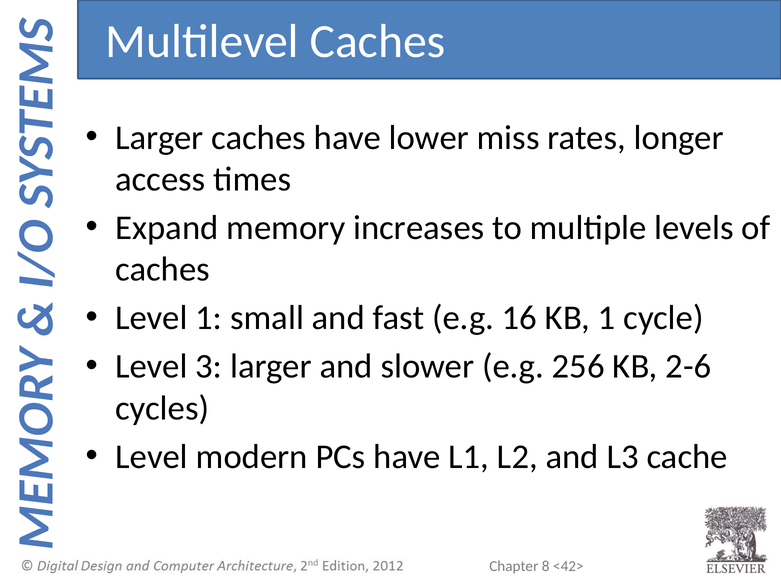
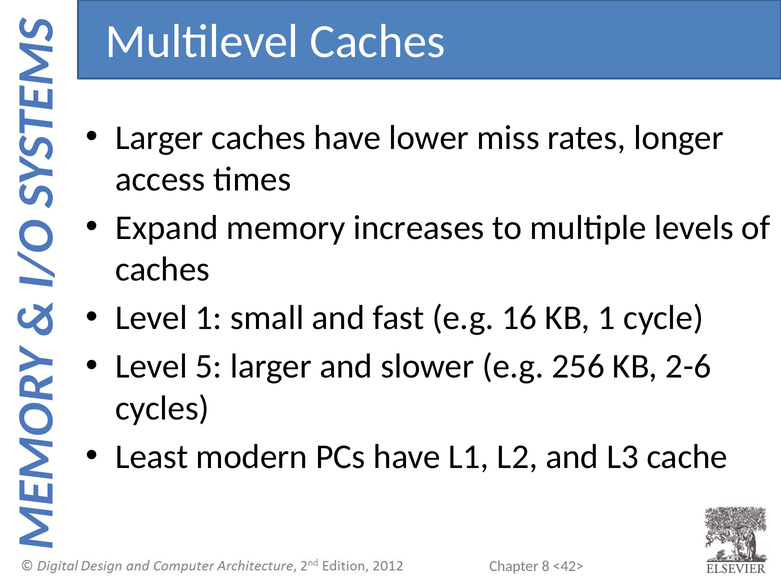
3: 3 -> 5 (209, 367)
Level: Level -> Least (152, 457)
